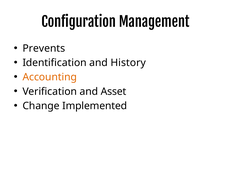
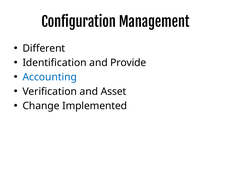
Prevents: Prevents -> Different (44, 48)
History: History -> Provide (128, 63)
Accounting colour: orange -> blue (50, 77)
